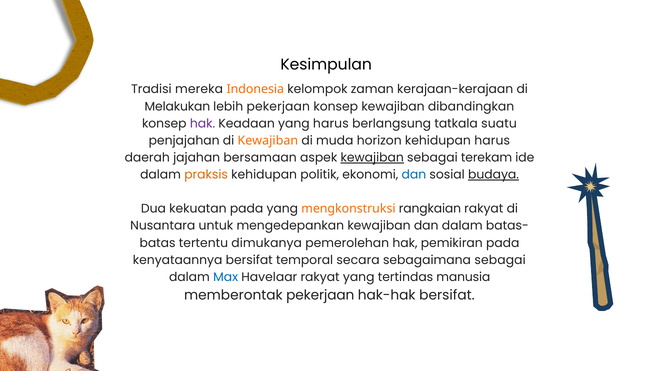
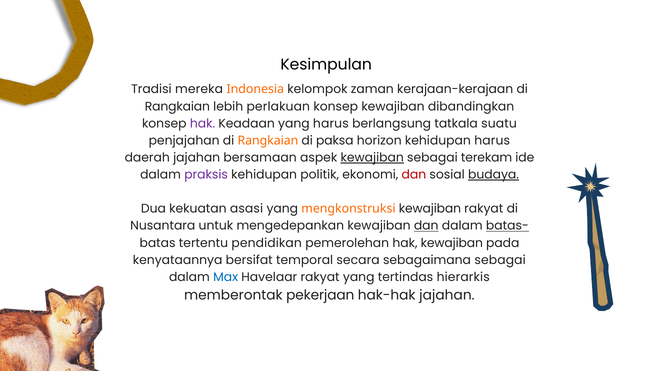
Melakukan: Melakukan -> Rangkaian (177, 106)
lebih pekerjaan: pekerjaan -> perlakuan (278, 106)
penjajahan di Kewajiban: Kewajiban -> Rangkaian (268, 140)
muda: muda -> paksa (335, 140)
praksis colour: orange -> purple (206, 175)
dan colour: blue -> red (414, 175)
kekuatan pada: pada -> asasi (247, 209)
mengkonstruksi rangkaian: rangkaian -> kewajiban (430, 209)
dan underline: none -> present (426, 226)
batas- underline: none -> present (507, 226)
dimukanya: dimukanya -> pendidikan (267, 243)
hak pemikiran: pemikiran -> kewajiban (452, 243)
manusia: manusia -> hierarkis (463, 277)
hak-hak bersifat: bersifat -> jajahan (447, 295)
